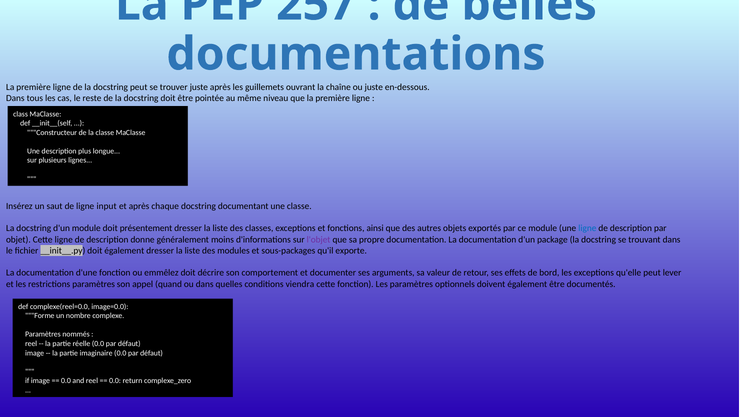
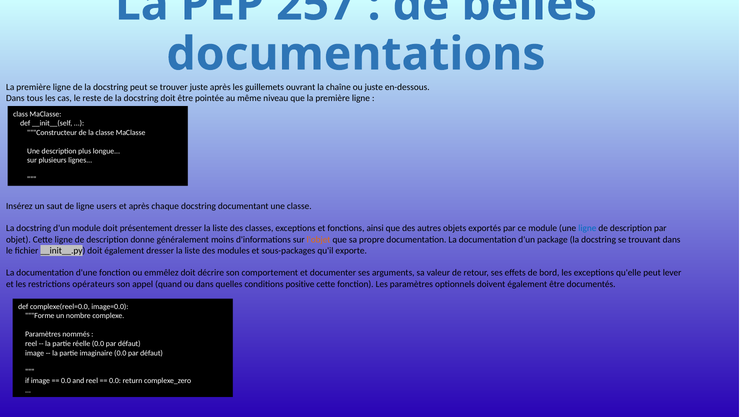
input: input -> users (107, 206)
l'objet colour: purple -> orange (319, 239)
restrictions paramètres: paramètres -> opérateurs (93, 284)
viendra: viendra -> positive (300, 284)
